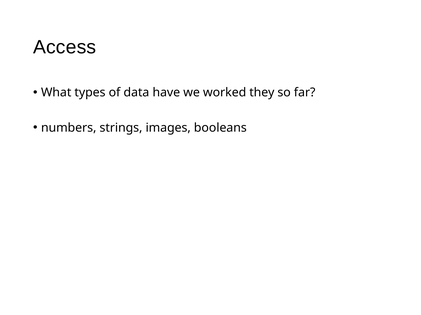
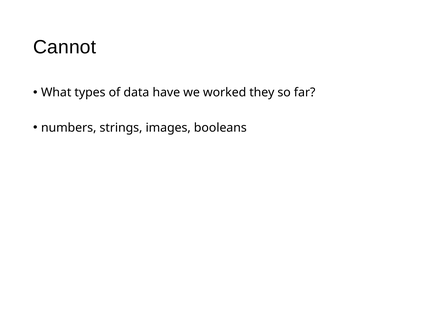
Access: Access -> Cannot (65, 47)
